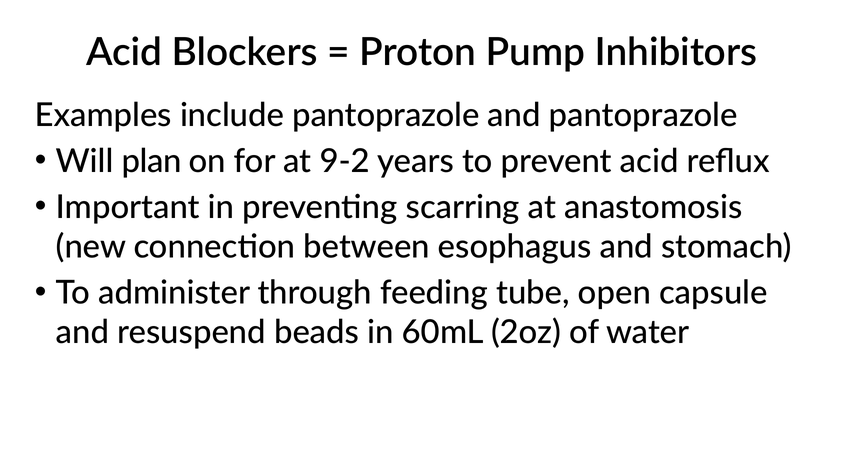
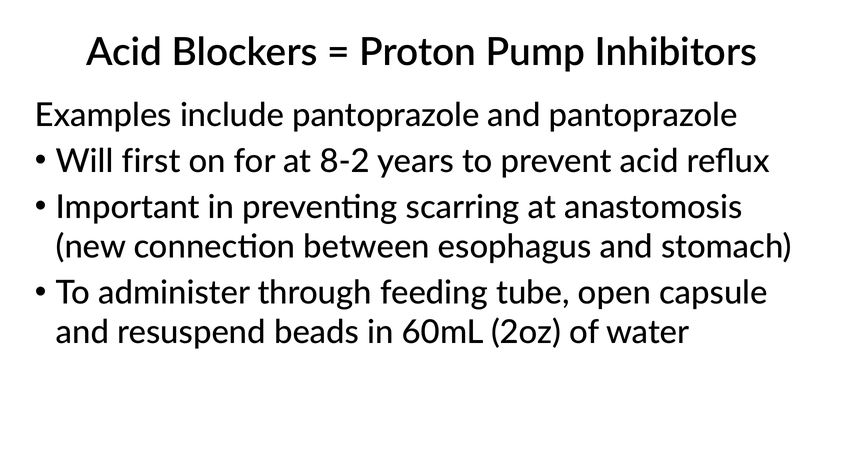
plan: plan -> first (151, 161)
9-2: 9-2 -> 8-2 (345, 161)
